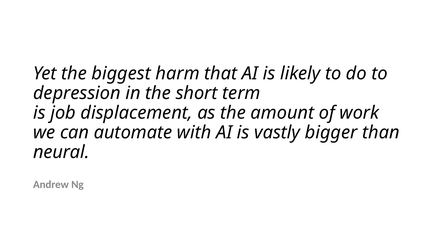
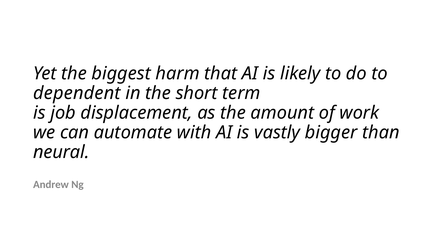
depression: depression -> dependent (77, 93)
